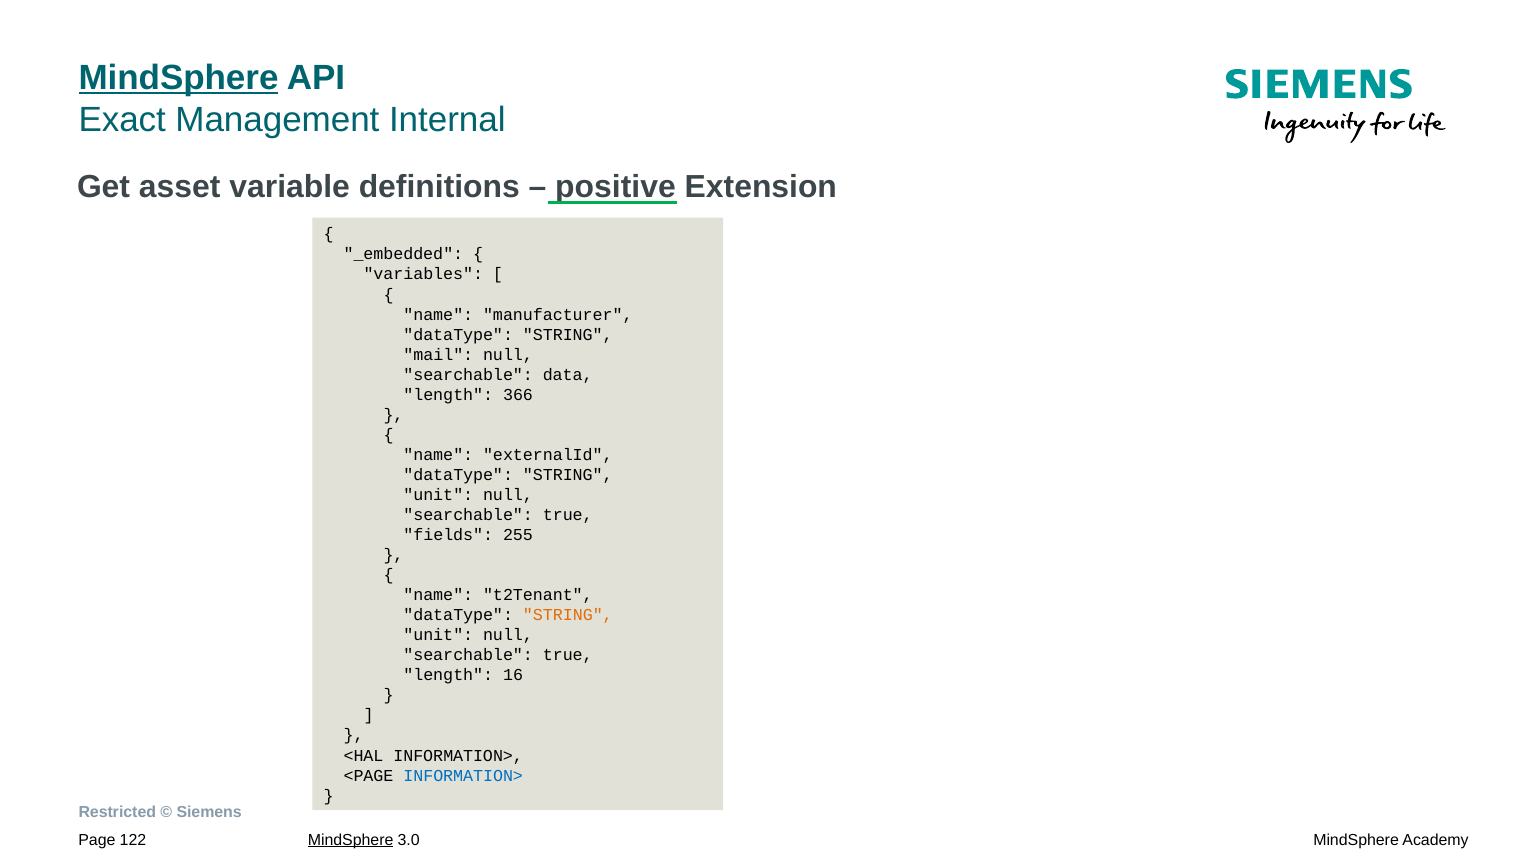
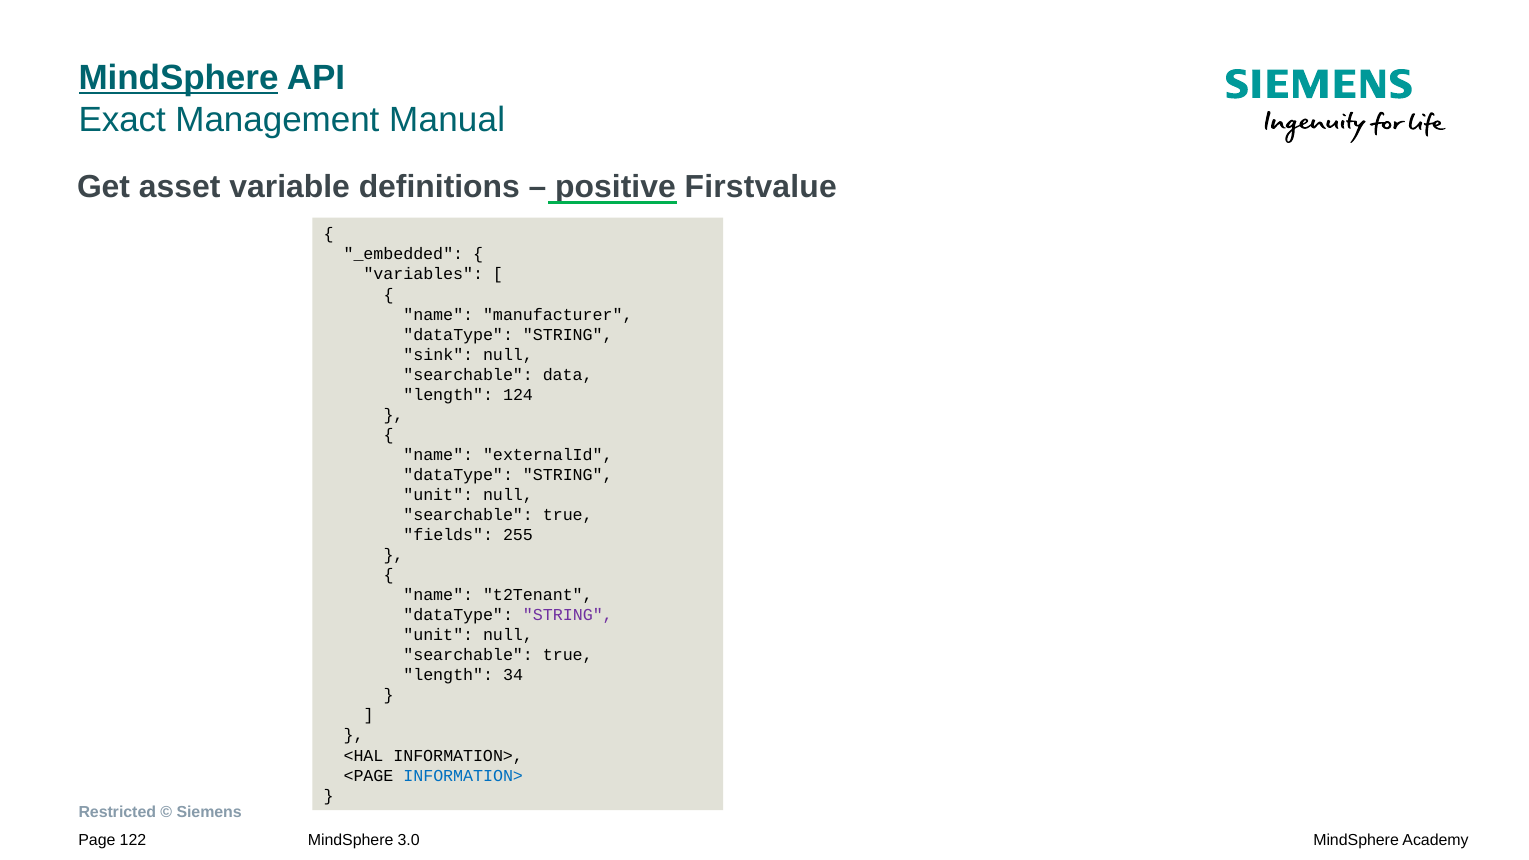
Internal: Internal -> Manual (447, 120)
Extension: Extension -> Firstvalue (761, 187)
mail: mail -> sink (438, 355)
366: 366 -> 124 (518, 395)
STRING colour: orange -> purple (568, 615)
16: 16 -> 34 (513, 675)
MindSphere underline: present -> none (351, 840)
